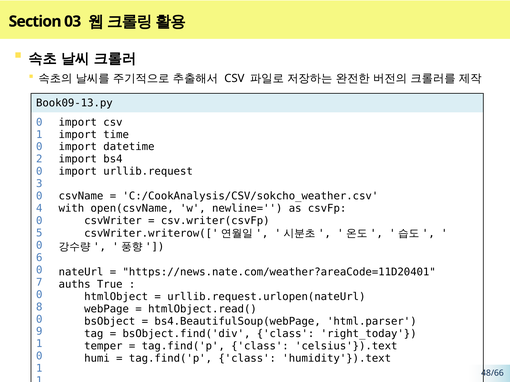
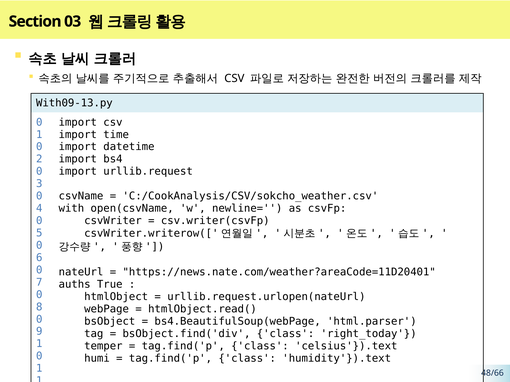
Book09-13.py: Book09-13.py -> With09-13.py (74, 103)
